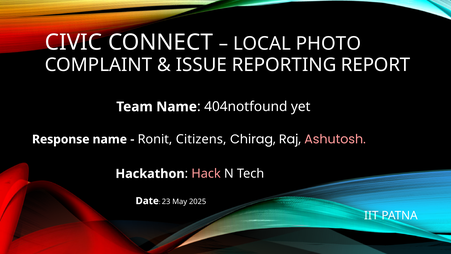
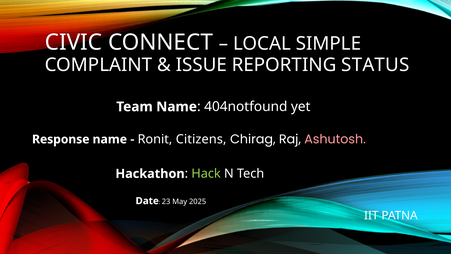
PHOTO: PHOTO -> SIMPLE (328, 44)
REPORT: REPORT -> STATUS (375, 65)
Hack colour: pink -> light green (206, 174)
